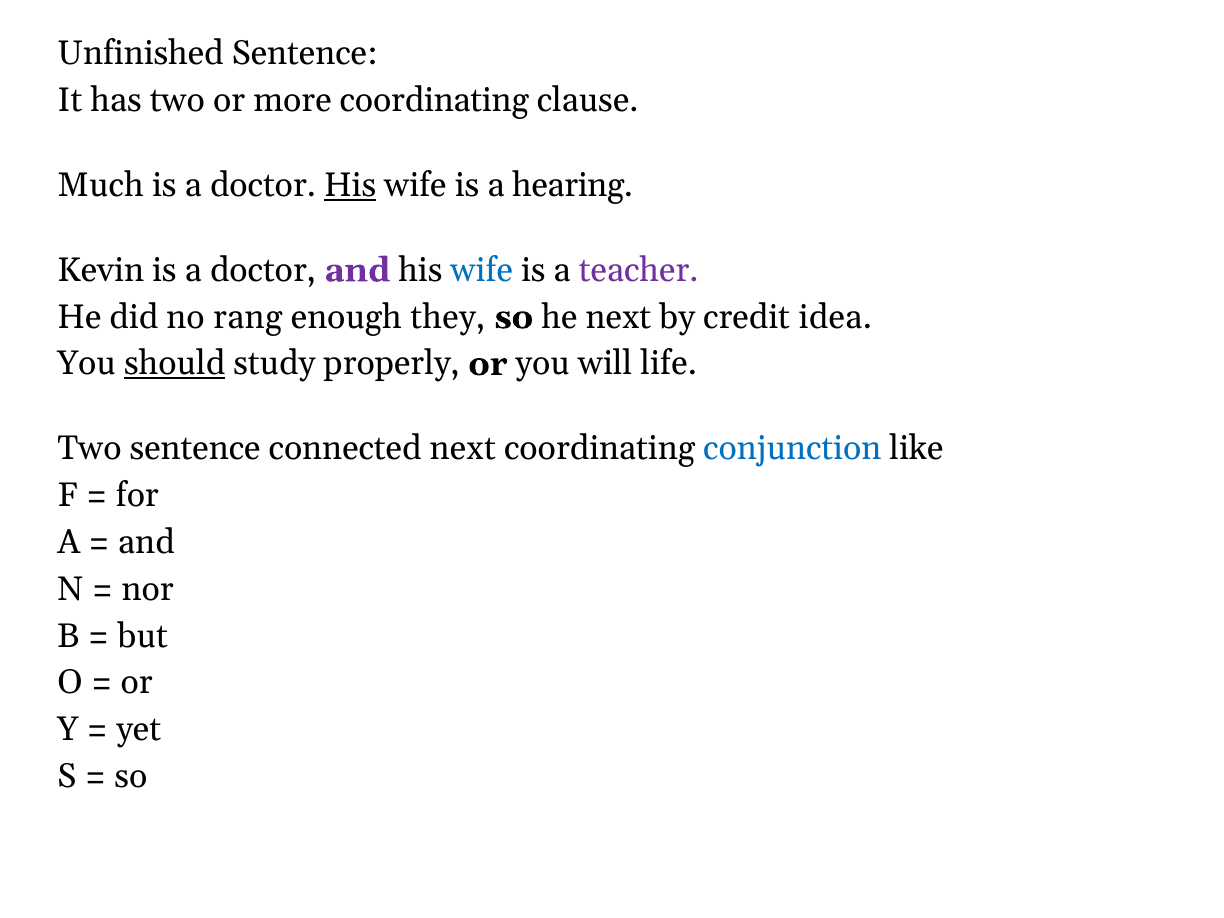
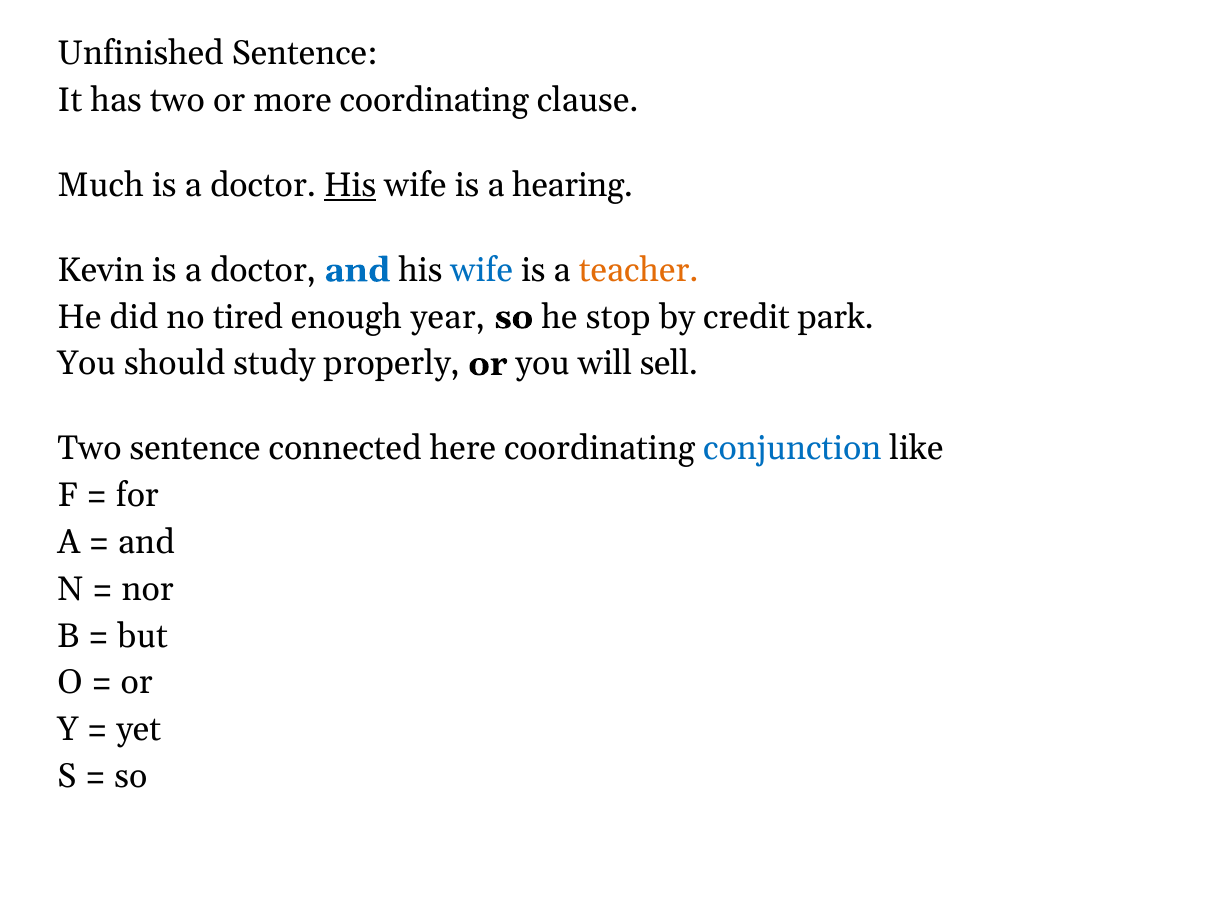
and colour: purple -> blue (357, 270)
teacher colour: purple -> orange (639, 270)
rang: rang -> tired (248, 317)
they: they -> year (448, 317)
he next: next -> stop (618, 317)
idea: idea -> park (836, 317)
should underline: present -> none (175, 364)
life: life -> sell (669, 364)
connected next: next -> here (463, 449)
